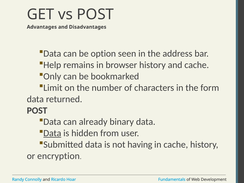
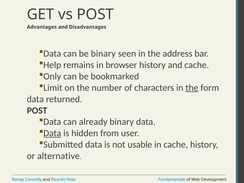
be option: option -> binary (103, 54)
the underline: none -> present (192, 88)
having: having -> usable (140, 145)
encryption: encryption -> alternative (58, 156)
